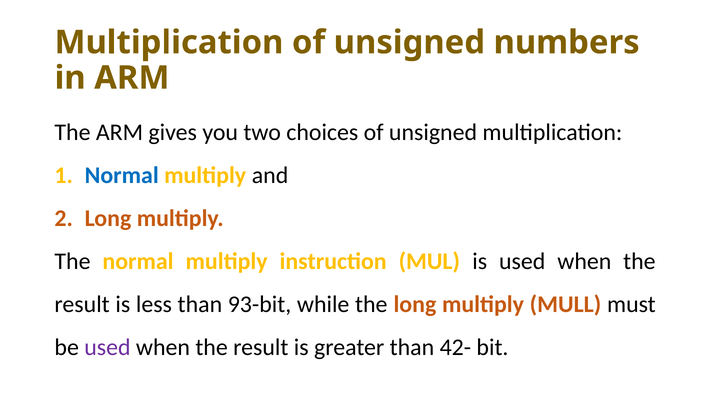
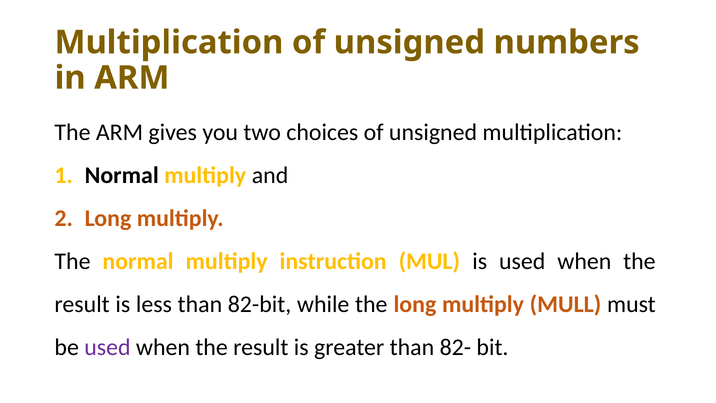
Normal colour: blue -> black (122, 175)
93-bit: 93-bit -> 82-bit (260, 304)
42-: 42- -> 82- (455, 347)
